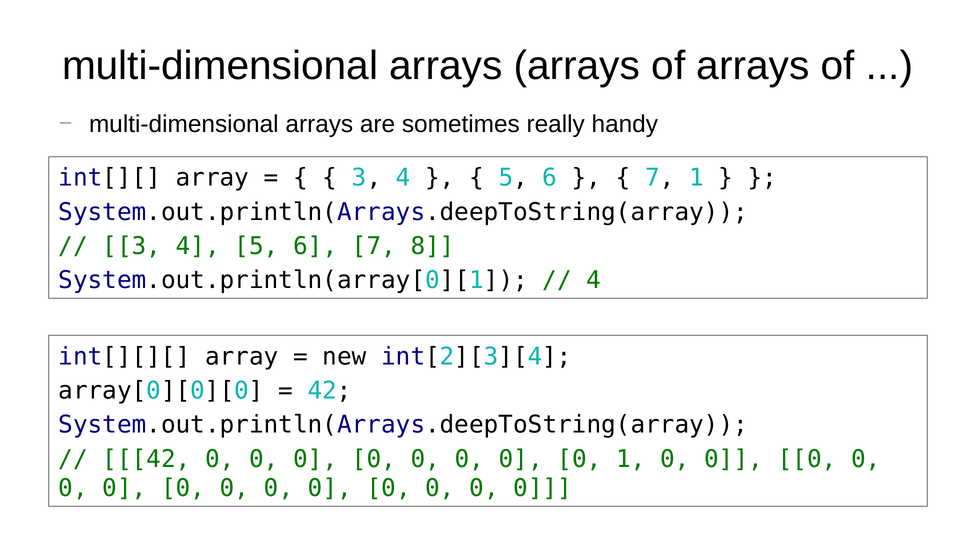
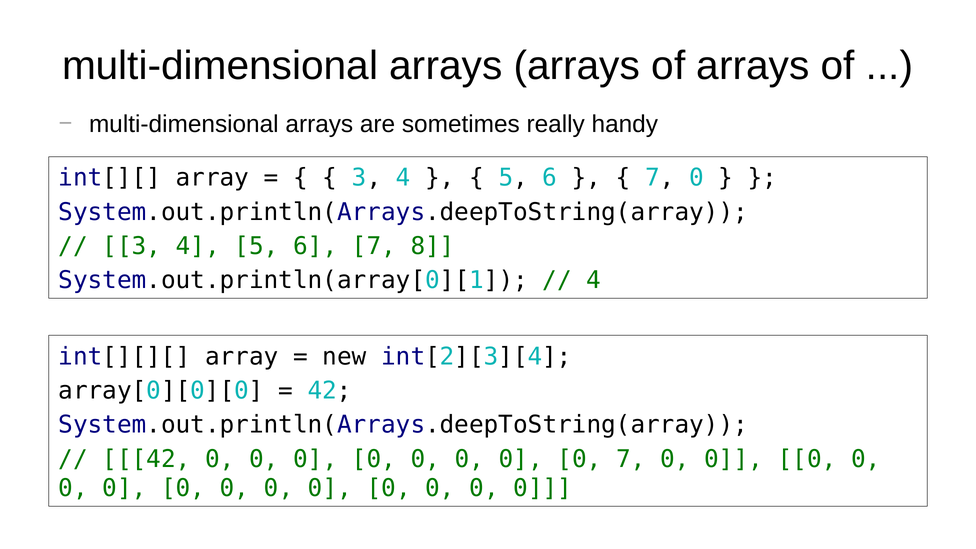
1: 1 -> 0 (696, 178)
0 1: 1 -> 7 (631, 459)
